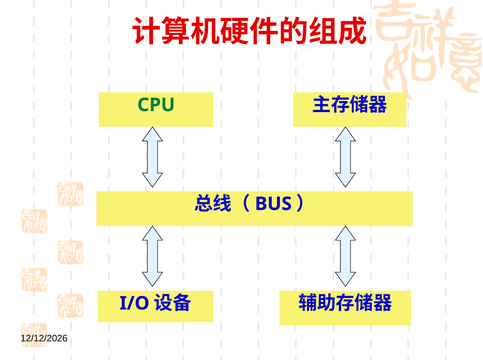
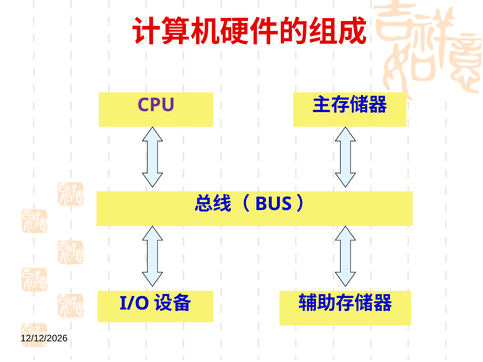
CPU colour: green -> purple (156, 105)
